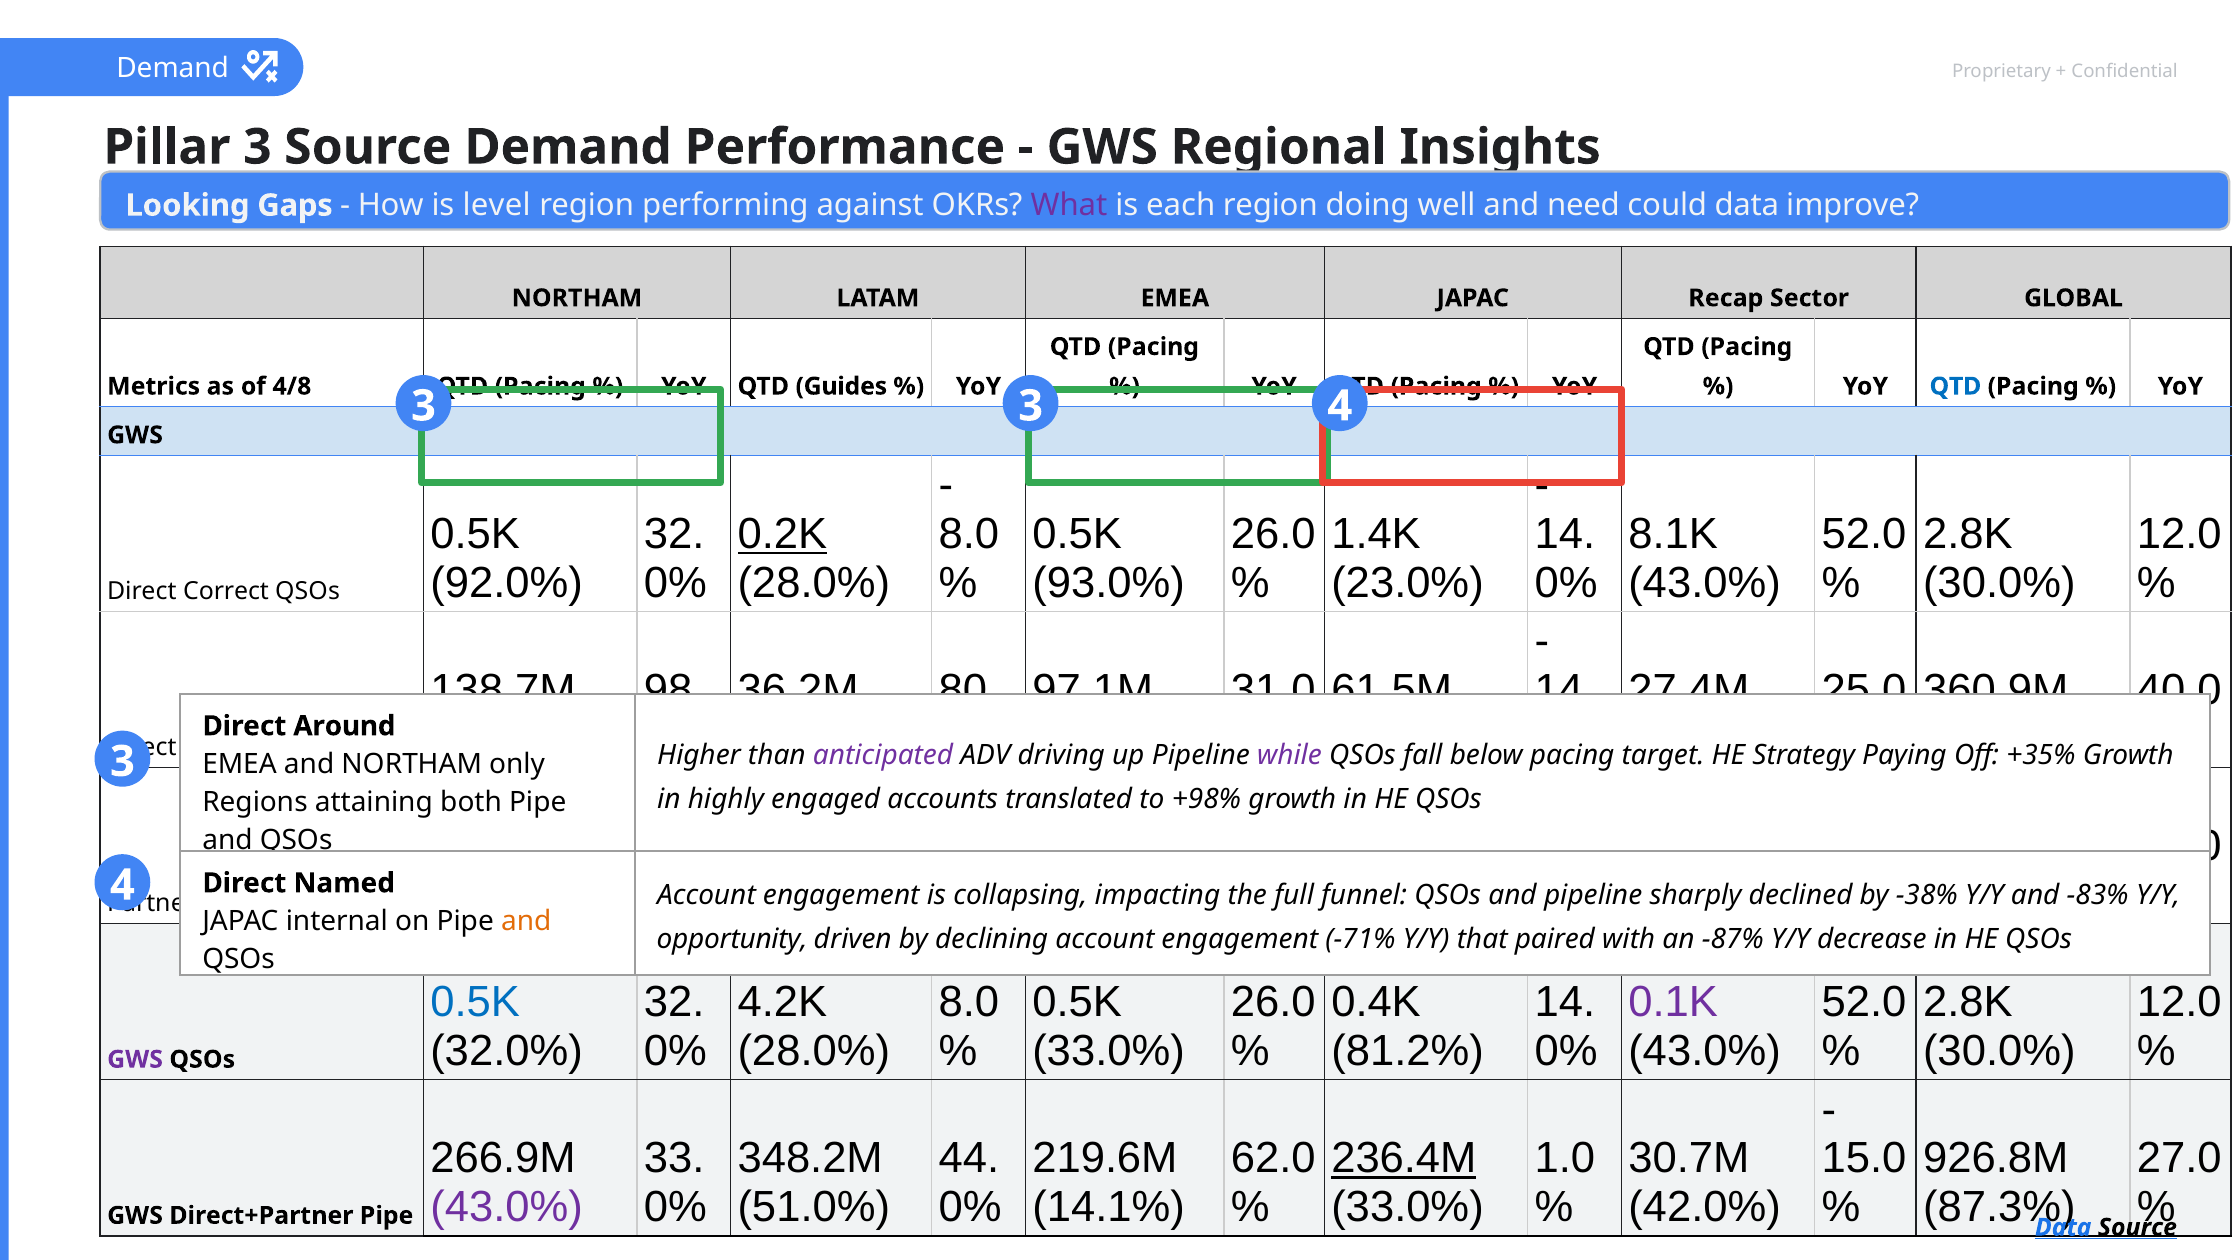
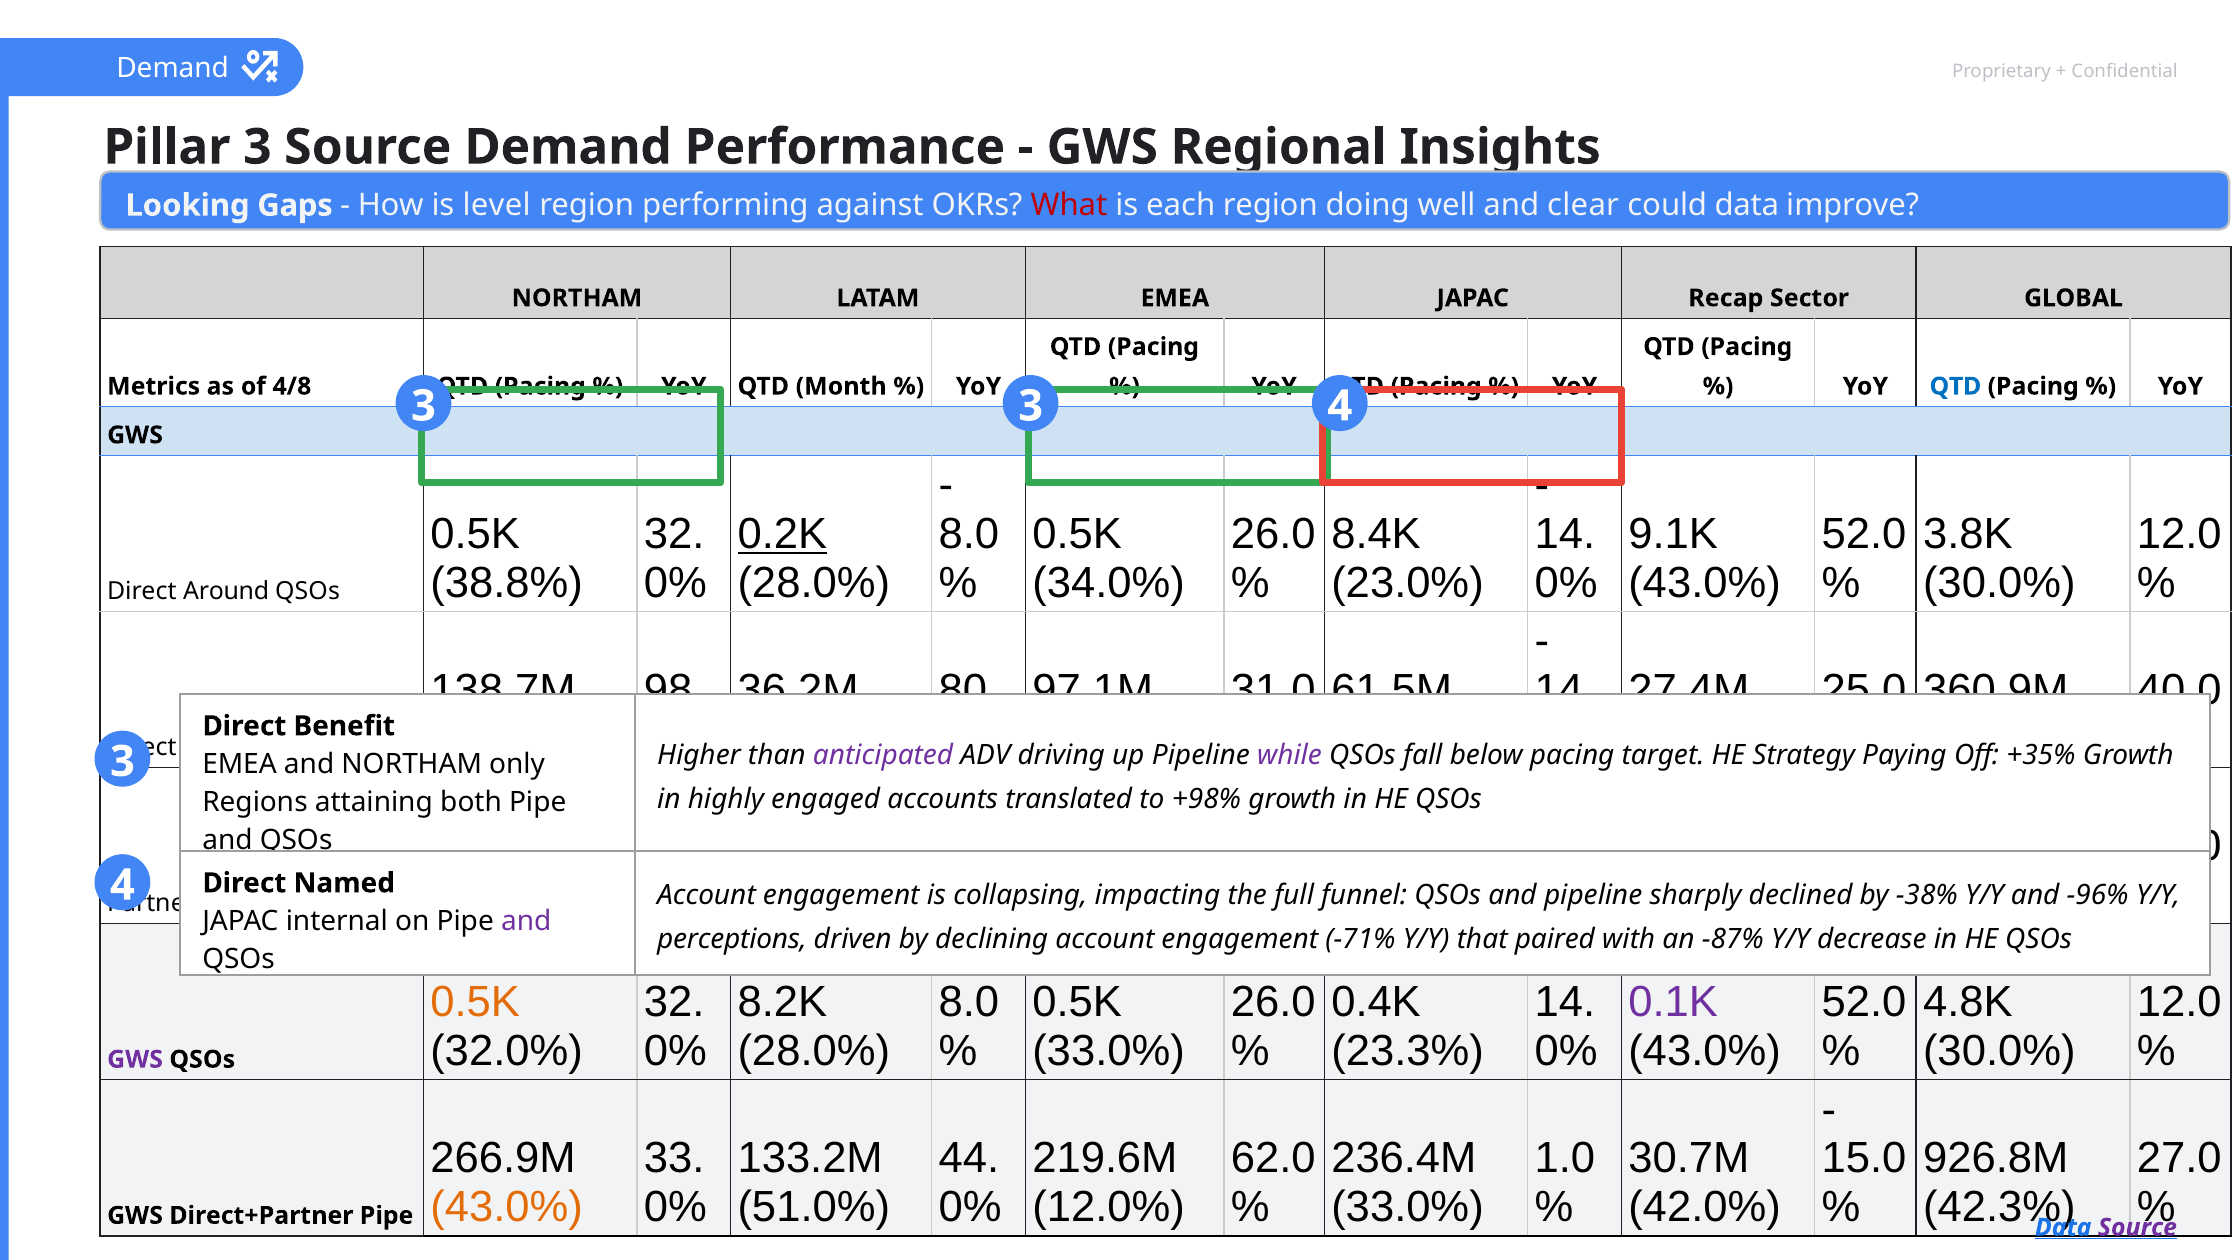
What colour: purple -> red (1069, 205)
need: need -> clear (1583, 205)
Guides: Guides -> Month (841, 386)
1.4K: 1.4K -> 8.4K (1376, 534)
8.1K: 8.1K -> 9.1K (1673, 534)
2.8K: 2.8K -> 3.8K (1968, 534)
92.0%: 92.0% -> 38.8% (507, 583)
93.0%: 93.0% -> 34.0% (1109, 583)
Correct: Correct -> Around (226, 591)
Around: Around -> Benefit (344, 726)
-83%: -83% -> -96% (2098, 896)
and colour: orange -> purple (526, 921)
opportunity: opportunity -> perceptions (732, 939)
0.5K colour: blue -> orange (475, 1003)
4.2K: 4.2K -> 8.2K (782, 1003)
2.8K: 2.8K -> 4.8K (1968, 1003)
81.2%: 81.2% -> 23.3% (1408, 1051)
348.2M: 348.2M -> 133.2M (810, 1159)
236.4M underline: present -> none (1404, 1159)
43.0% colour: purple -> orange (507, 1208)
14.1%: 14.1% -> 12.0% (1109, 1208)
87.3%: 87.3% -> 42.3% (1999, 1208)
Source colour: black -> purple (2137, 1227)
